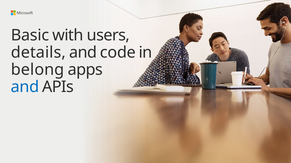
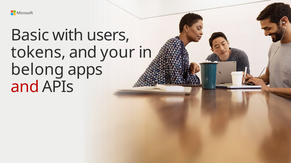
details: details -> tokens (38, 53)
code: code -> your (118, 53)
and colour: blue -> red (25, 87)
